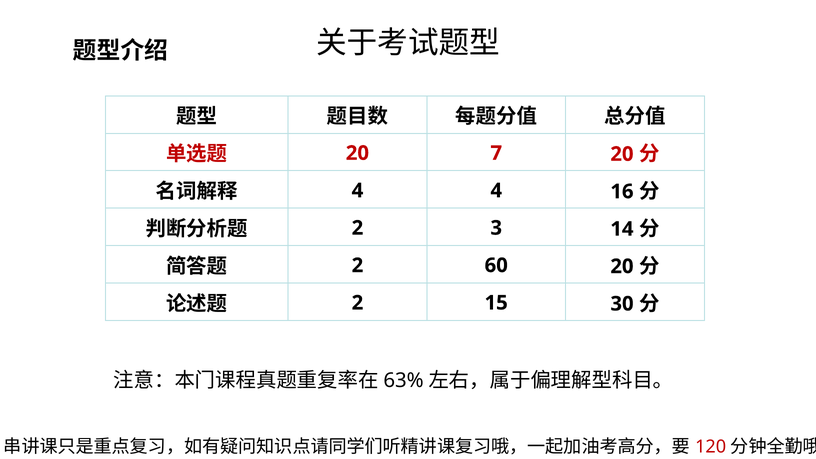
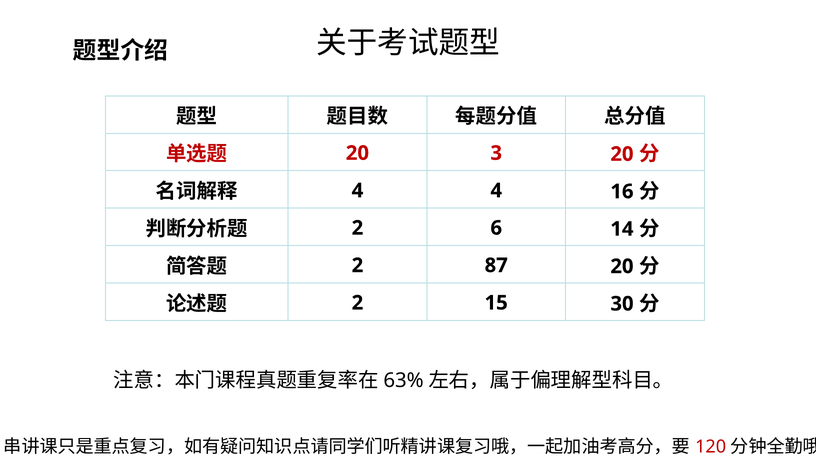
7: 7 -> 3 (496, 153)
3: 3 -> 6 (496, 228)
60: 60 -> 87 (496, 265)
